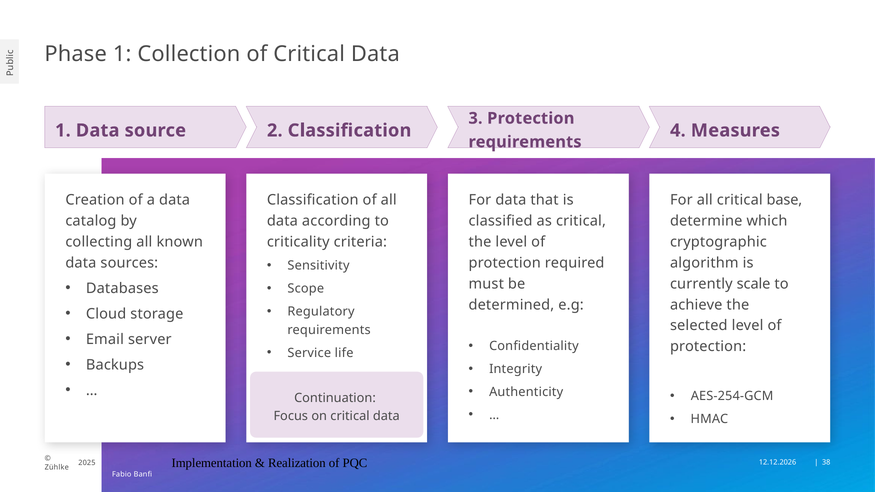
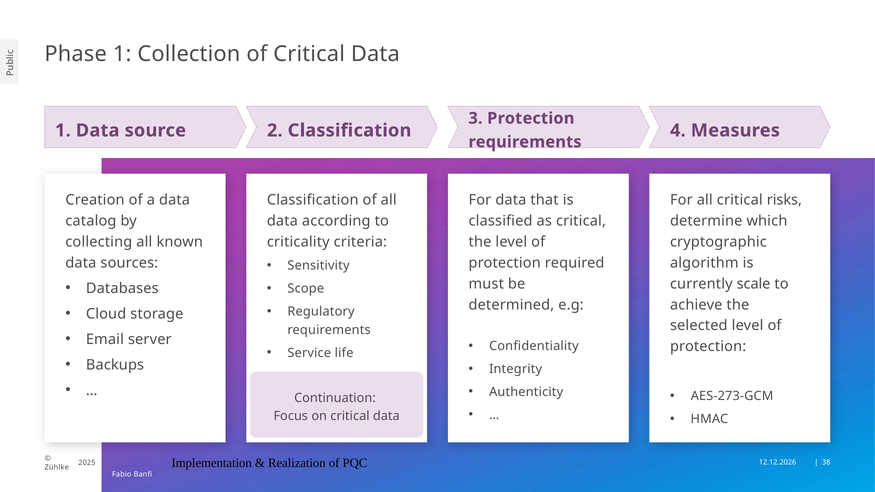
base: base -> risks (784, 200)
AES-254-GCM: AES-254-GCM -> AES-273-GCM (732, 396)
